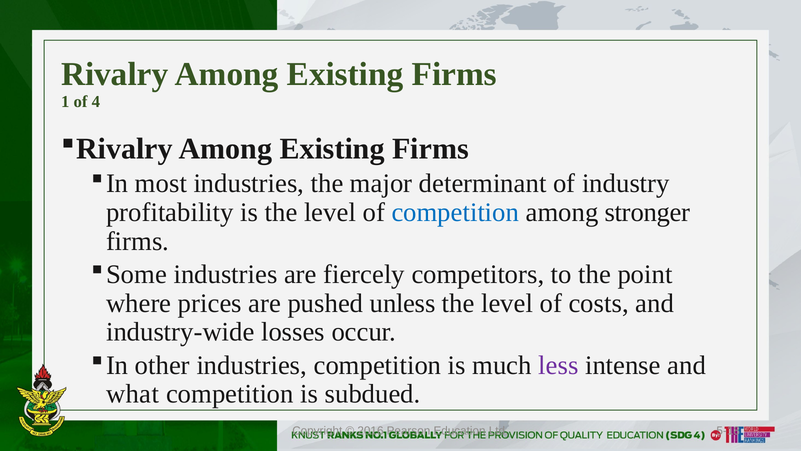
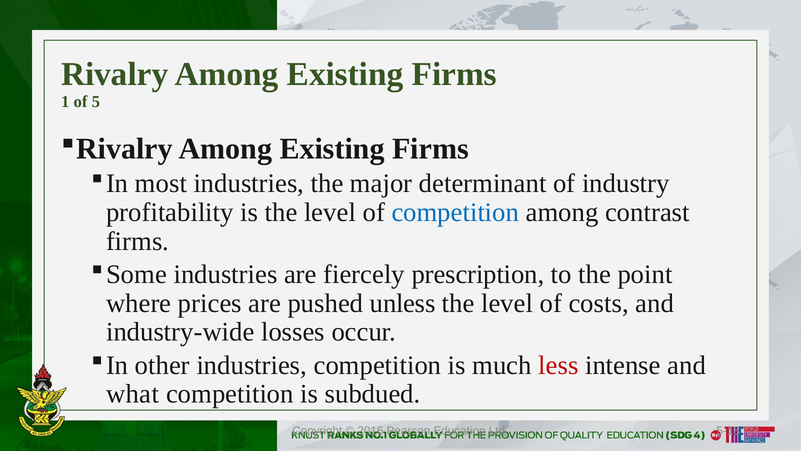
4: 4 -> 5 (96, 101)
stronger: stronger -> contrast (647, 212)
competitors: competitors -> prescription (478, 274)
less colour: purple -> red (558, 365)
